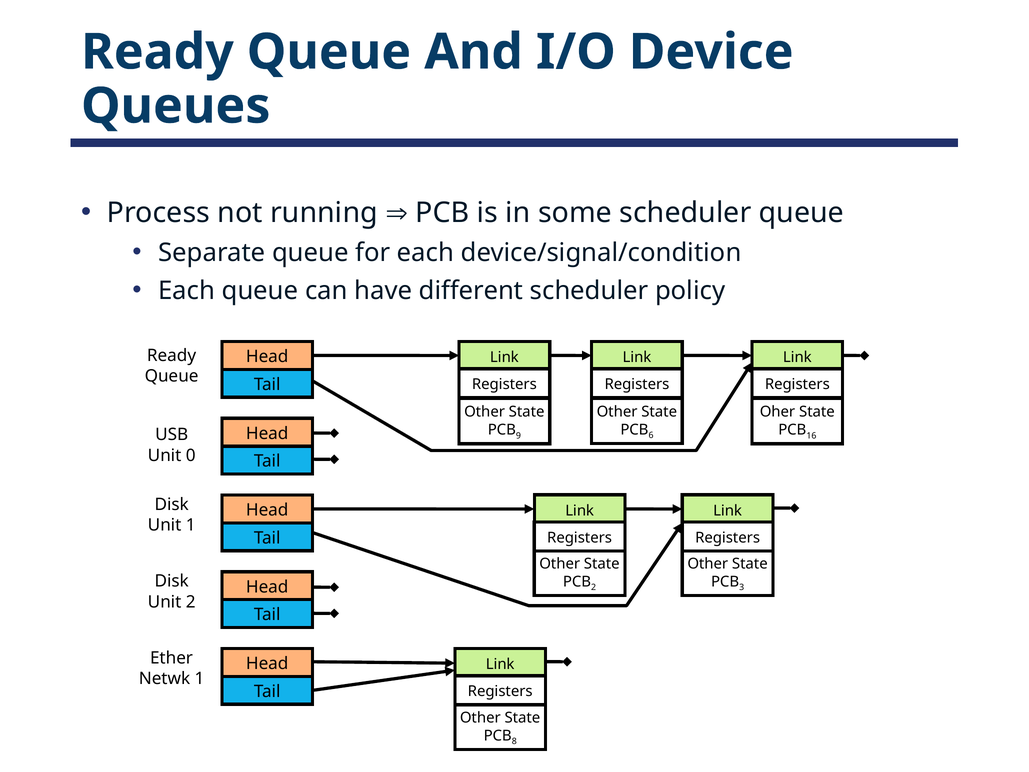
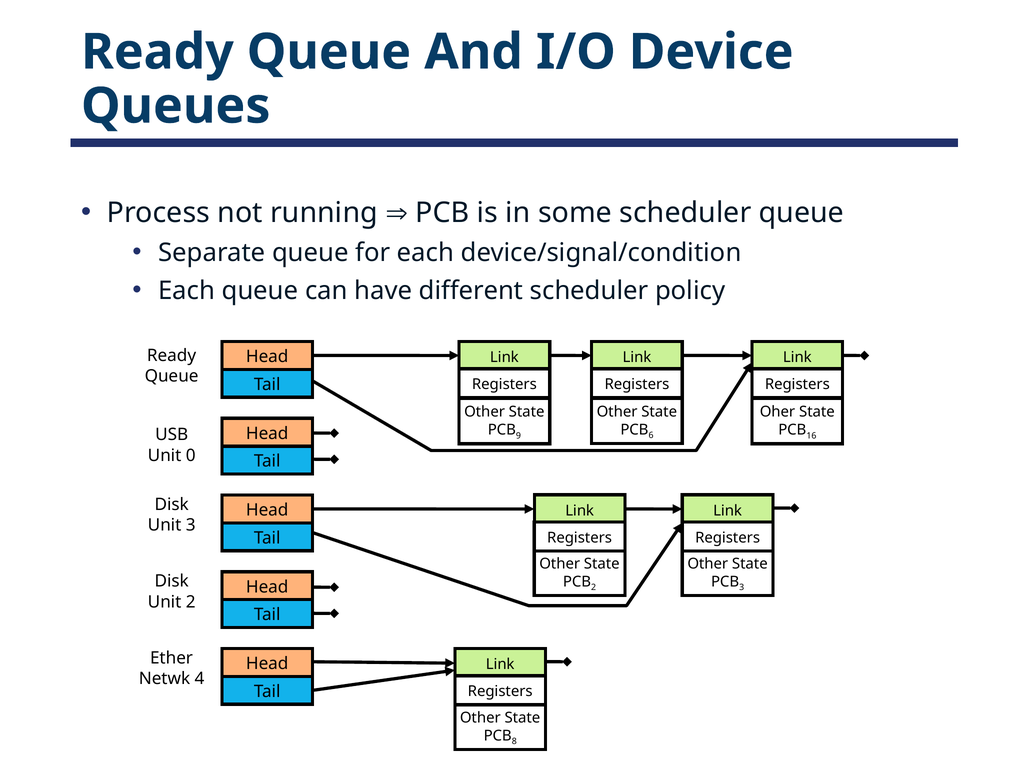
Unit 1: 1 -> 3 (191, 525)
Netwk 1: 1 -> 4 (199, 678)
